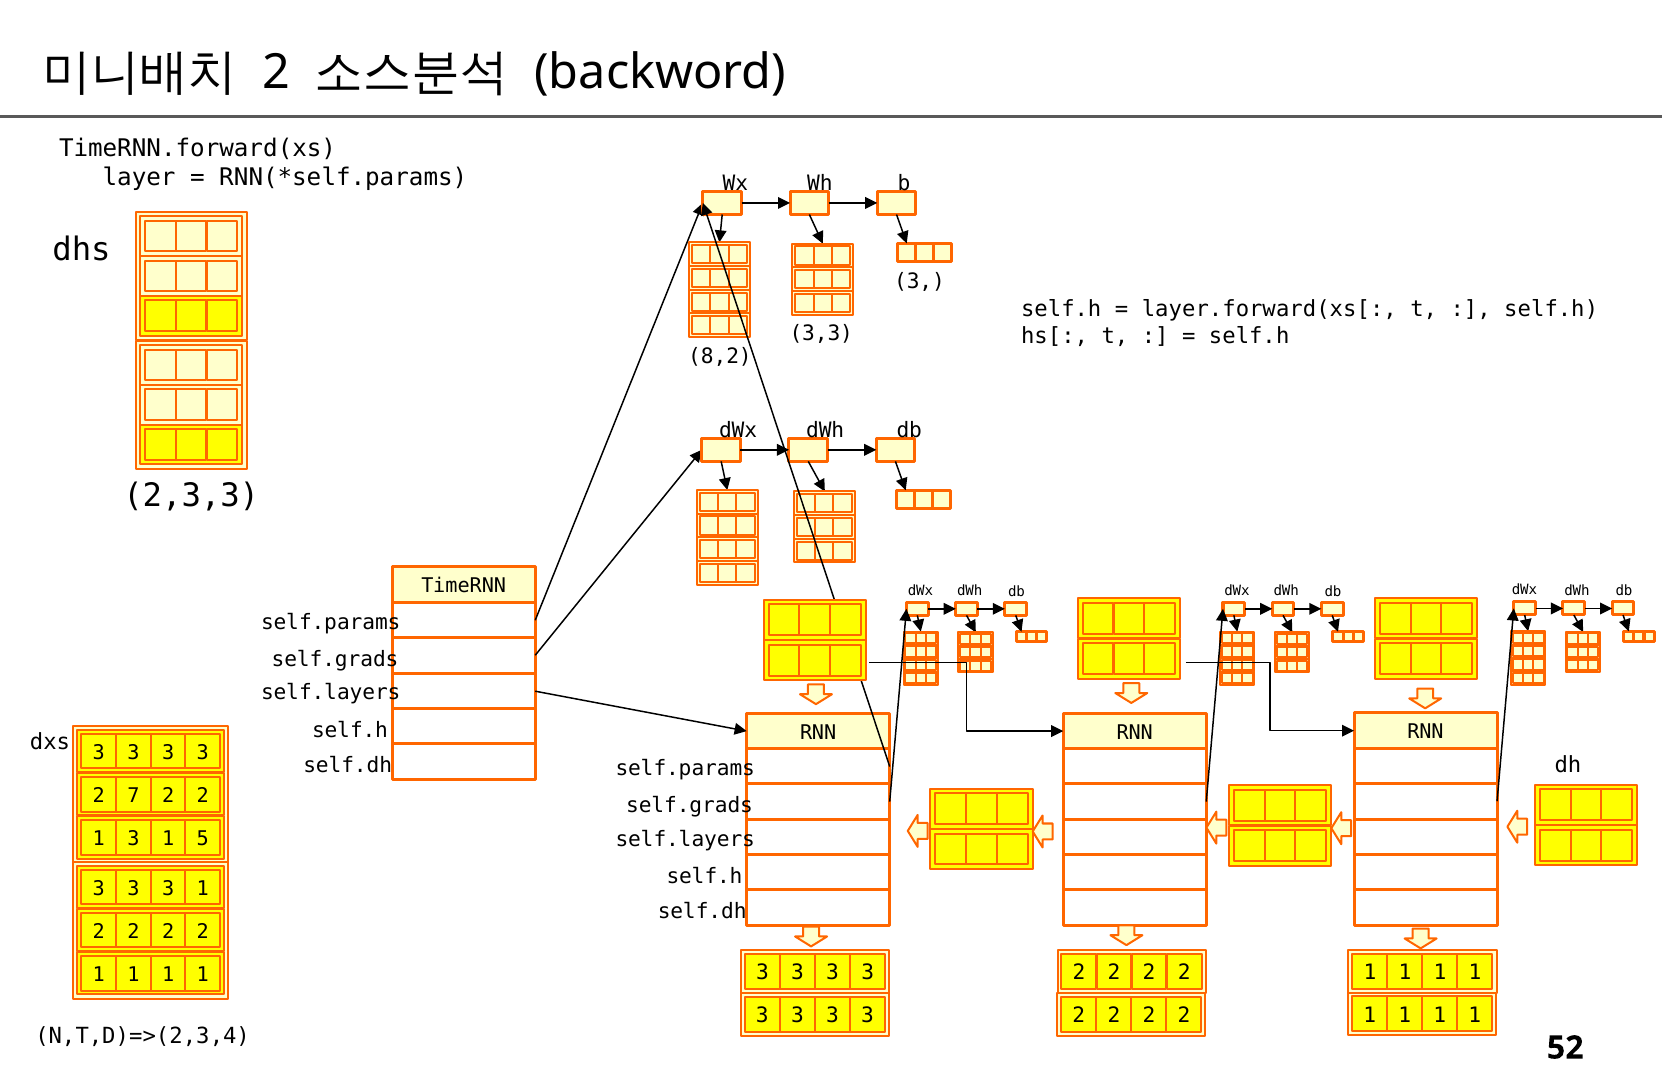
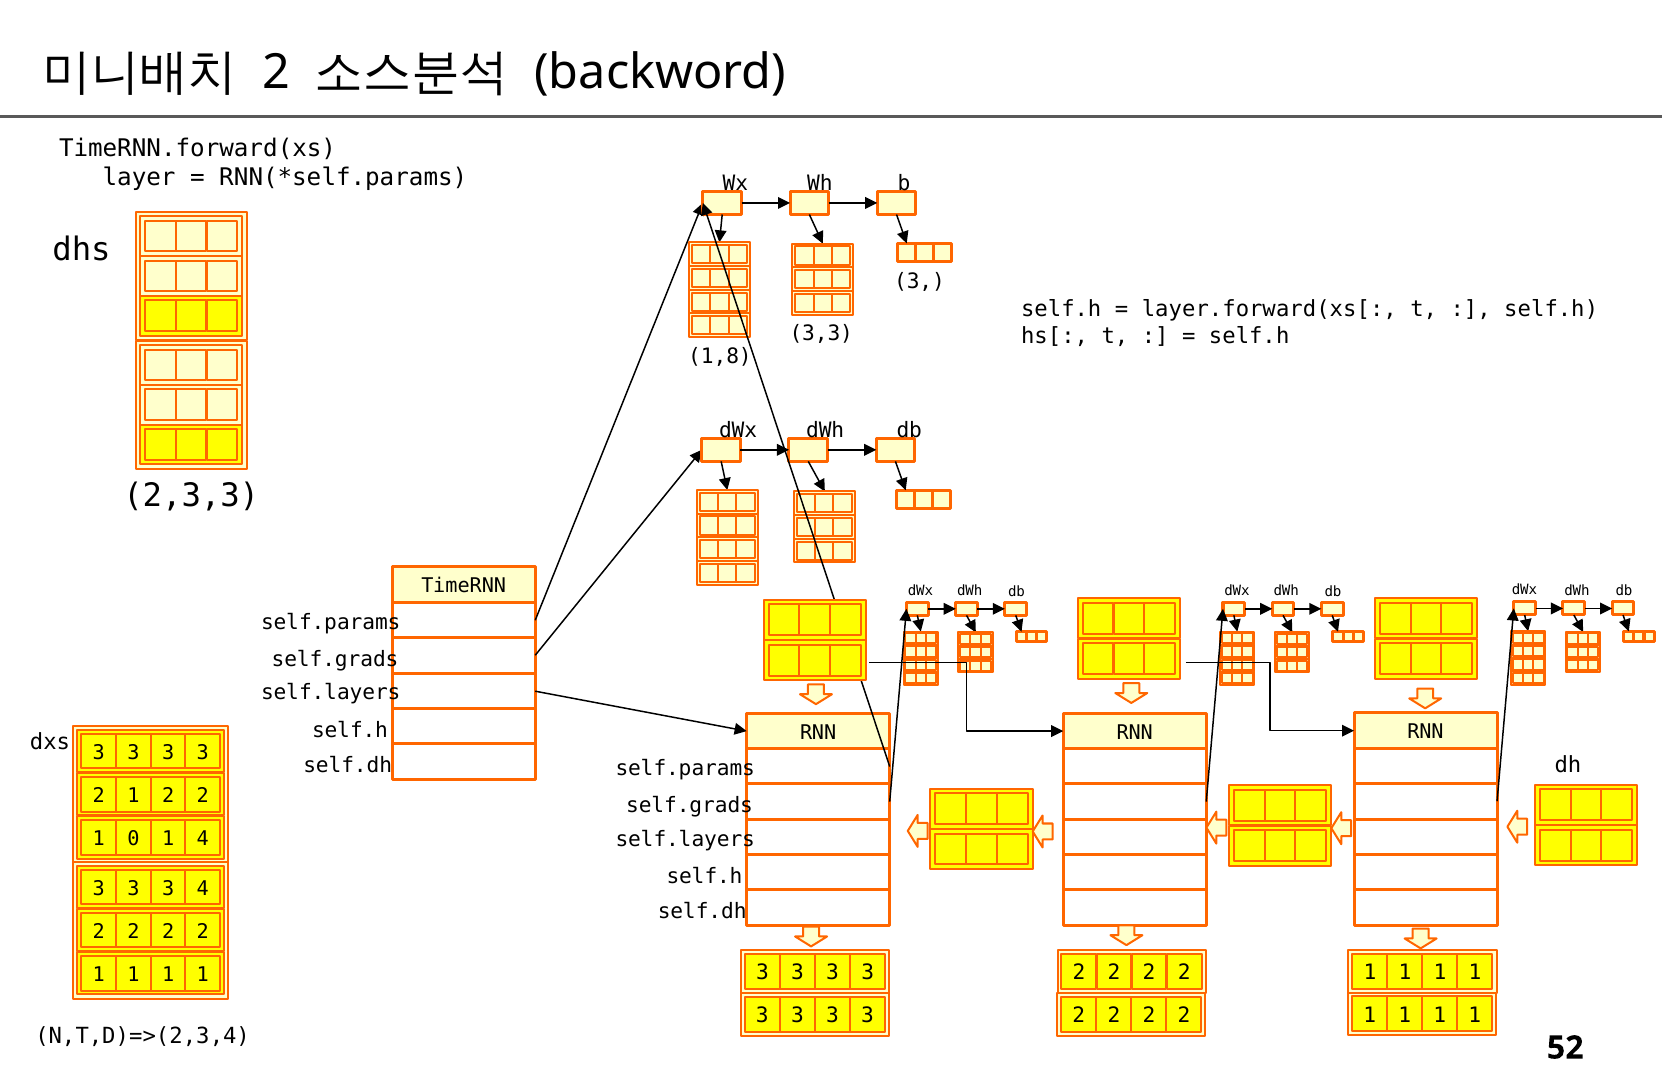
8,2: 8,2 -> 1,8 (720, 356)
7: 7 -> 1 (133, 795)
1 3: 3 -> 0 (133, 839)
1 5: 5 -> 4 (203, 839)
3 3 1: 1 -> 4 (203, 888)
